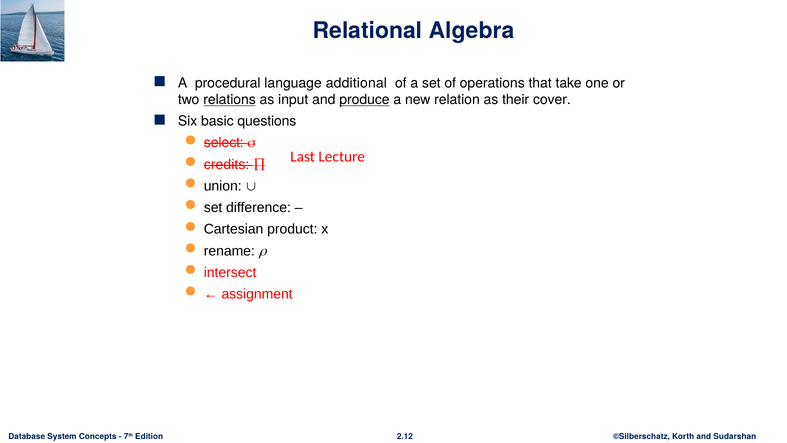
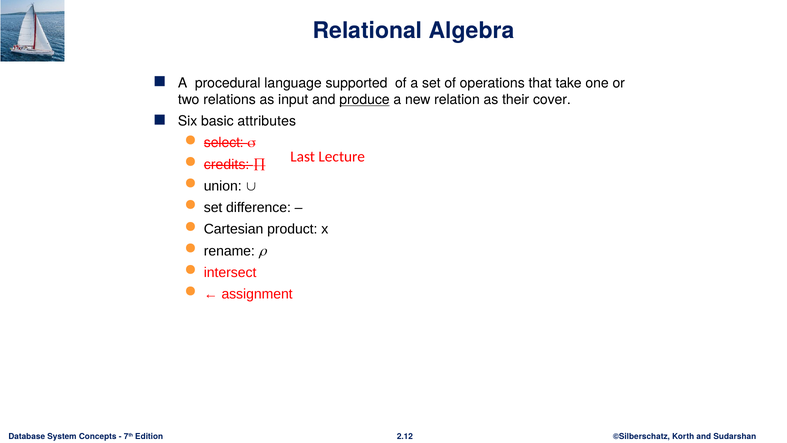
additional: additional -> supported (356, 83)
relations underline: present -> none (230, 100)
questions: questions -> attributes (267, 121)
